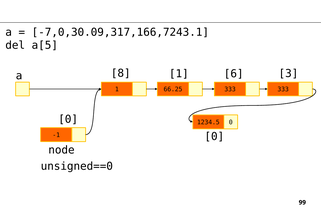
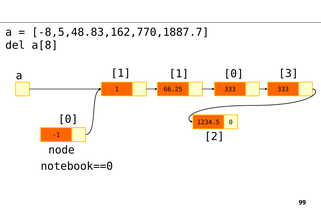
-7,0,30.09,317,166,7243.1: -7,0,30.09,317,166,7243.1 -> -8,5,48.83,162,770,1887.7 (120, 32)
a[5: a[5 -> a[8 (45, 45)
8: 8 -> 1 (121, 73)
1 6: 6 -> 0 (234, 74)
0: 0 -> 2 (214, 136)
unsigned==0: unsigned==0 -> notebook==0 (77, 166)
